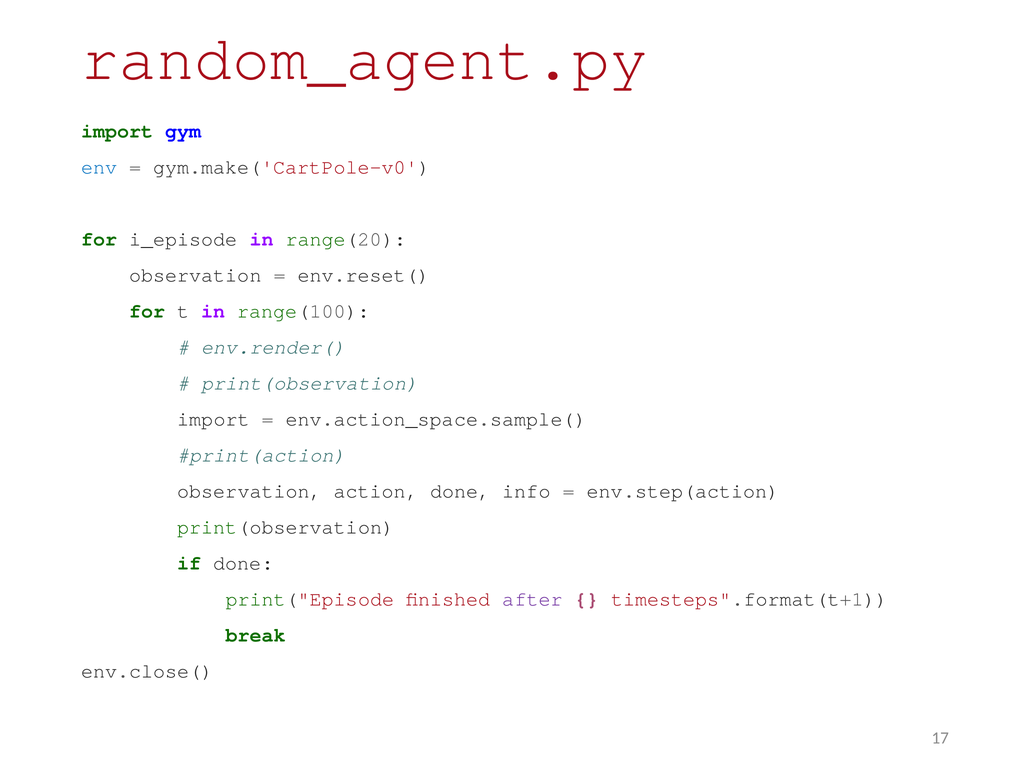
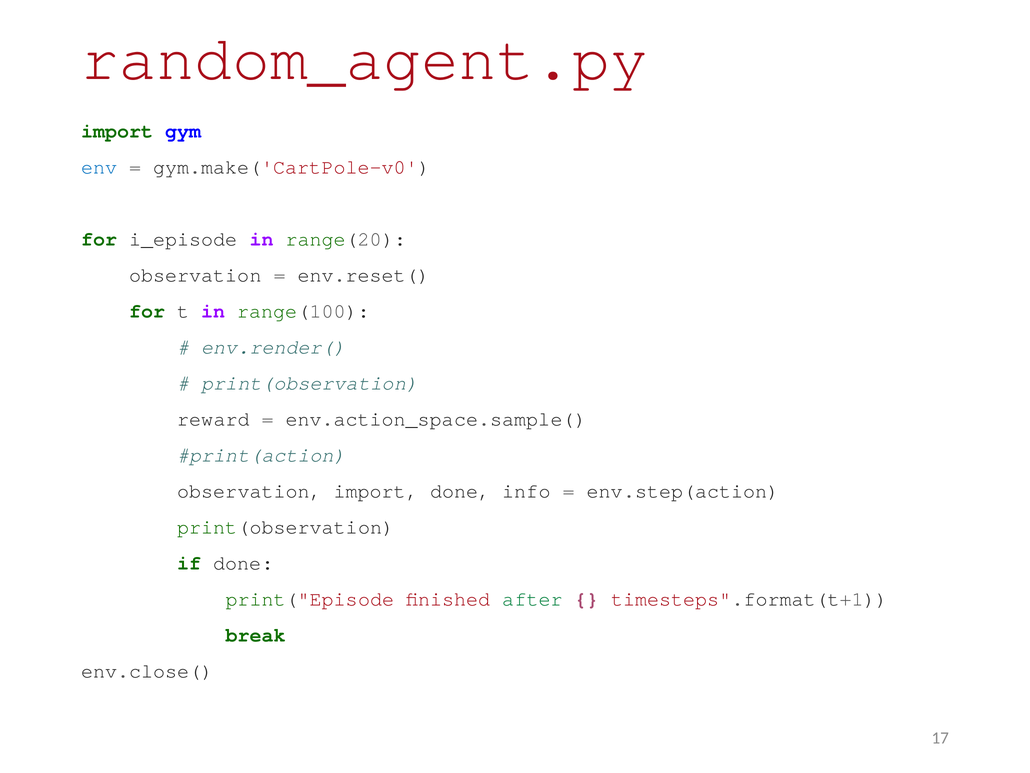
import: import -> reward (214, 419)
observation action: action -> import (376, 491)
after colour: purple -> green (533, 599)
